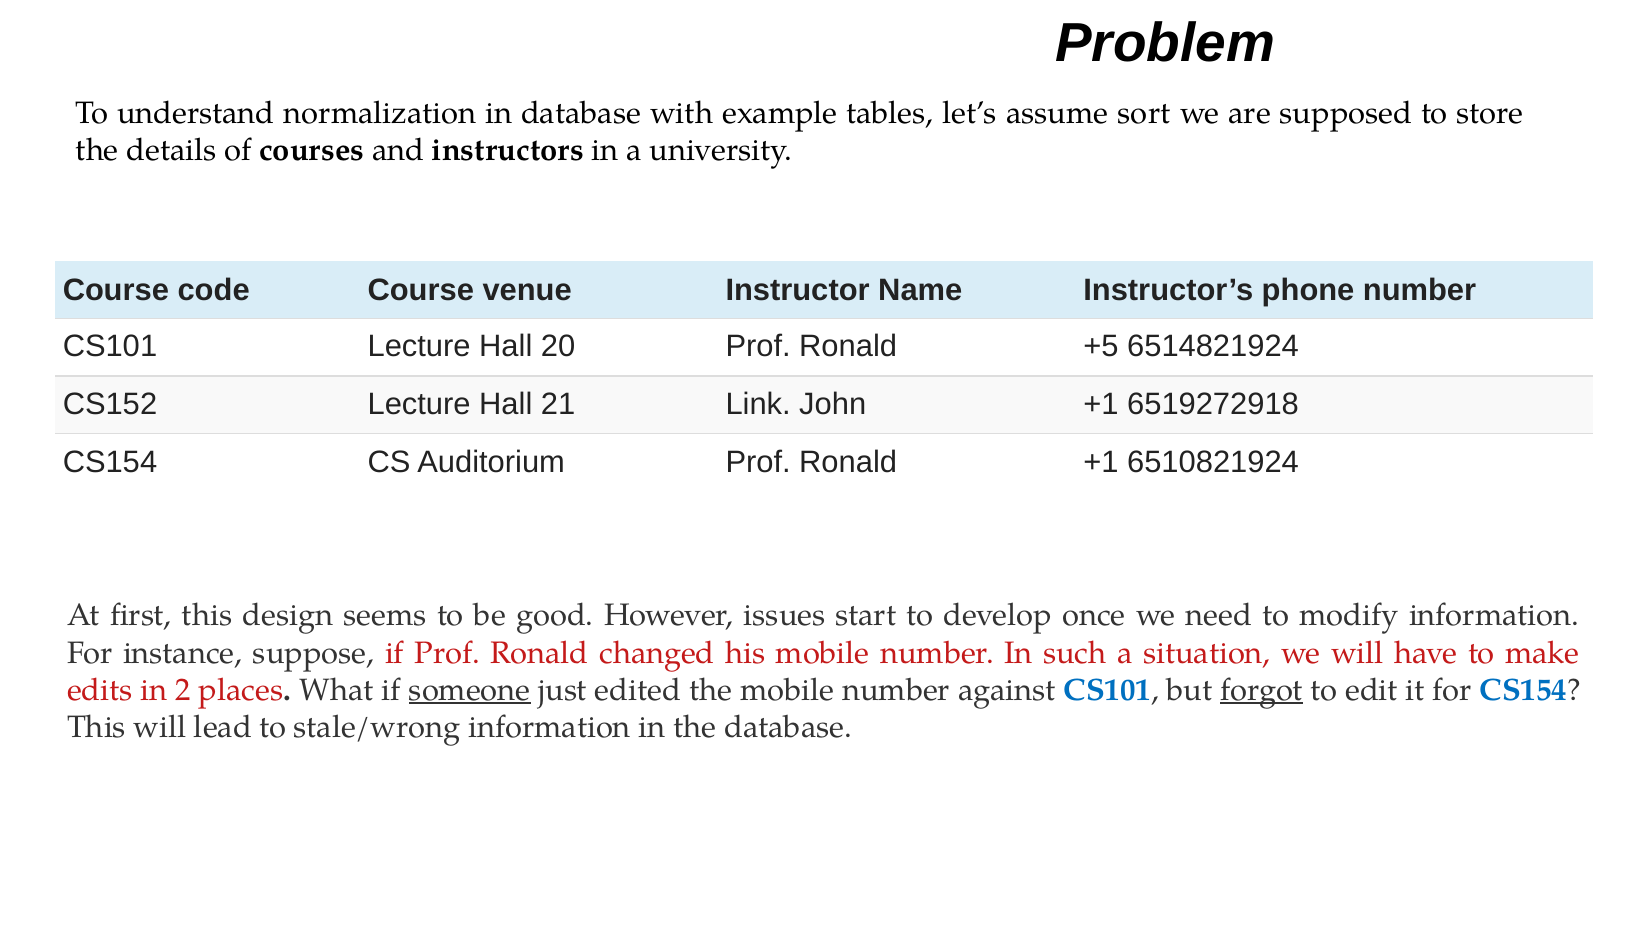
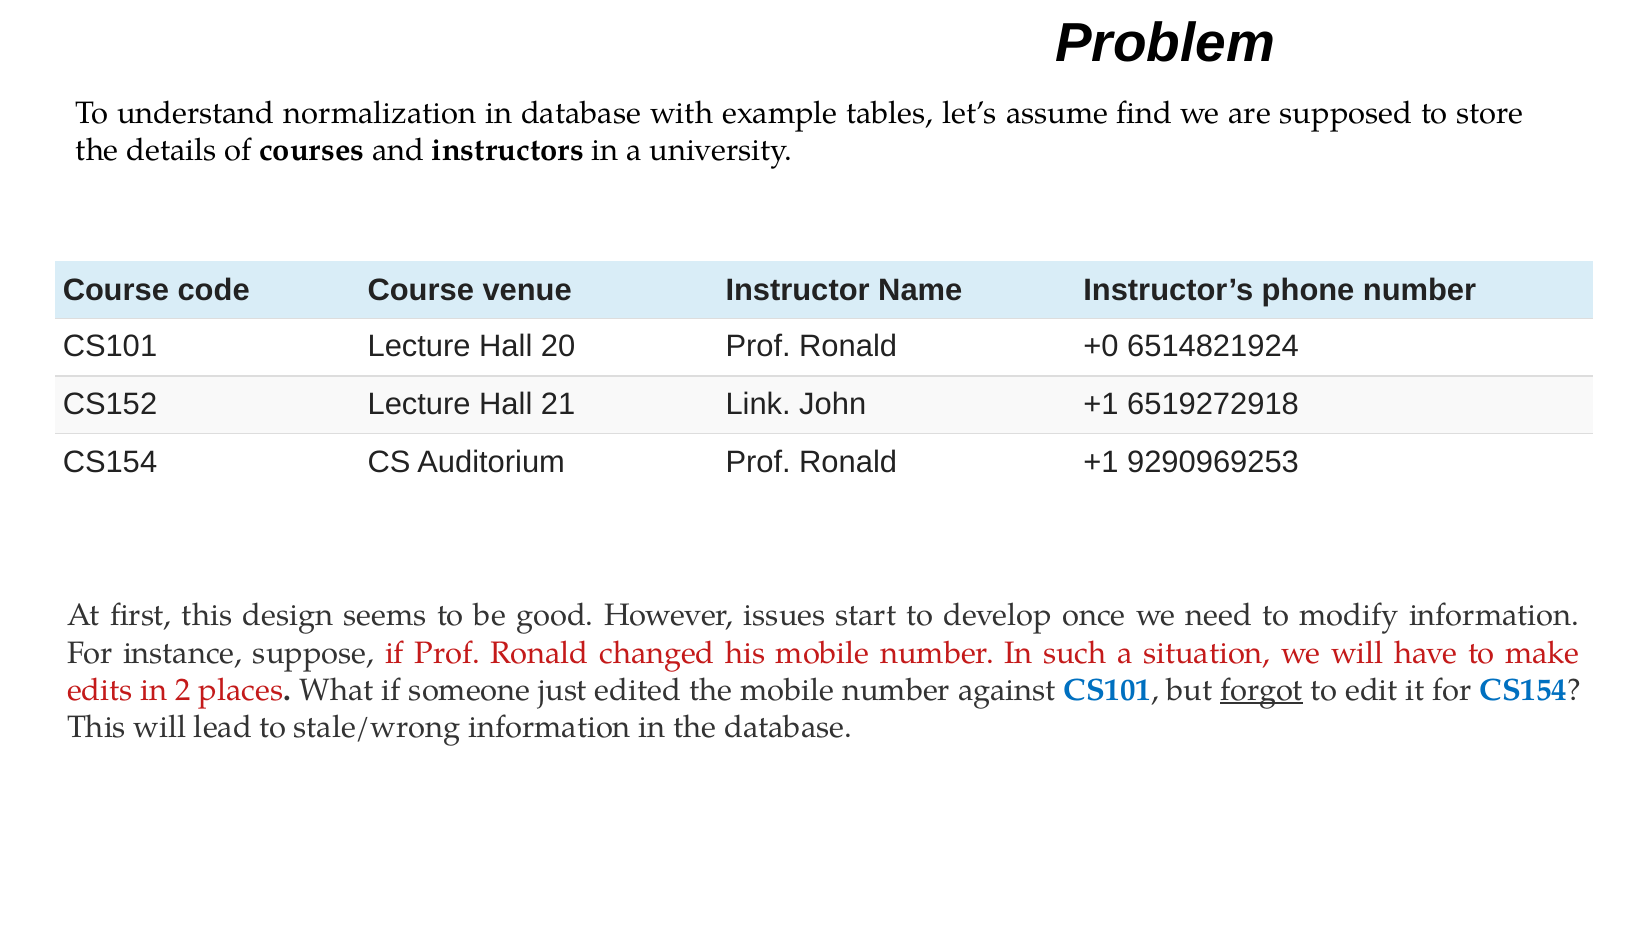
sort: sort -> find (1144, 114)
+5: +5 -> +0 (1101, 346)
6510821924: 6510821924 -> 9290969253 (1213, 462)
someone underline: present -> none (470, 690)
